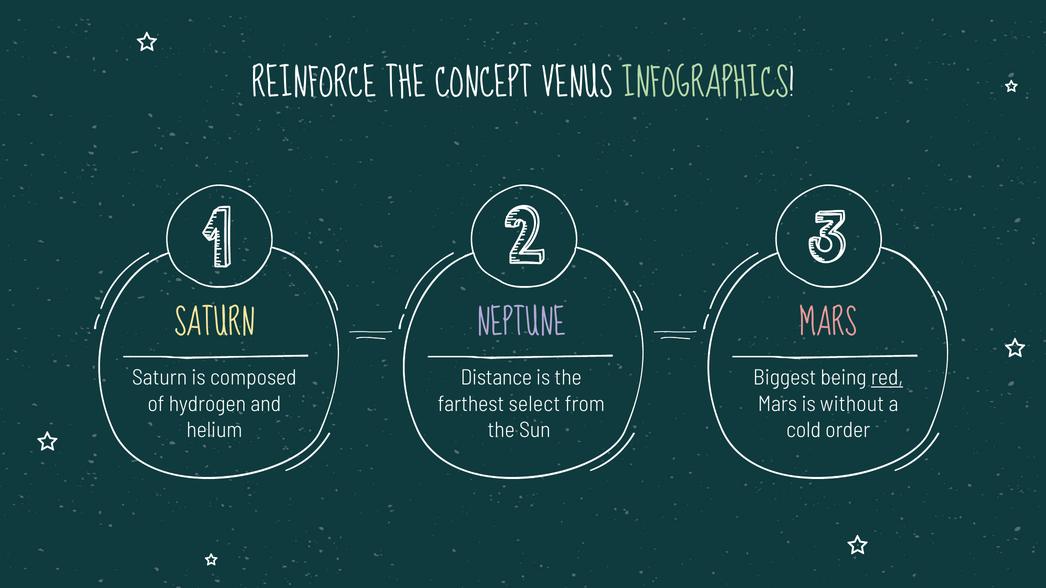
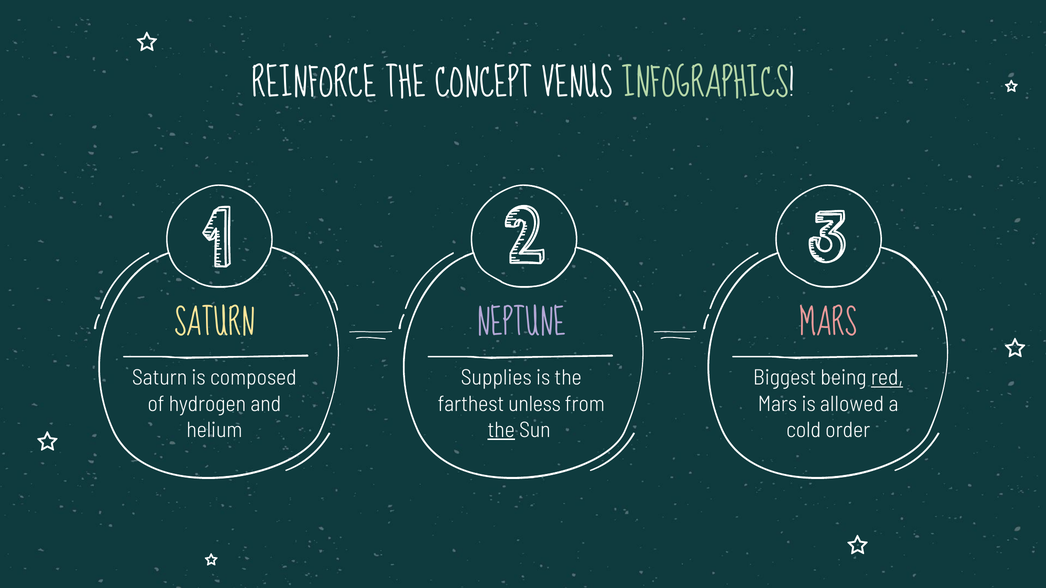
Distance: Distance -> Supplies (496, 378)
select: select -> unless (535, 404)
without: without -> allowed (852, 404)
the underline: none -> present (501, 430)
